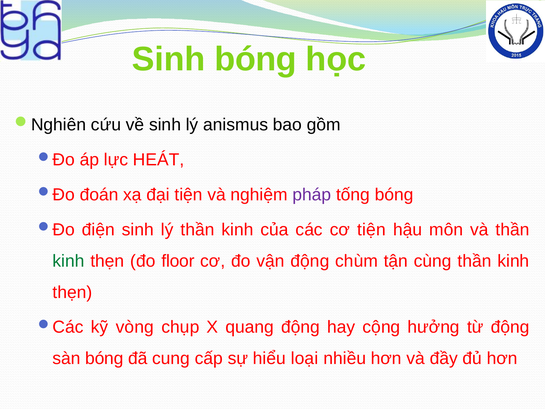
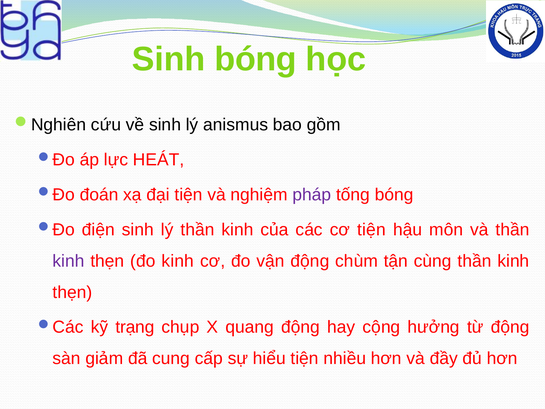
kinh colour: green -> purple (69, 261)
đo floor: floor -> kinh (178, 261)
vòng: vòng -> trạng (135, 327)
sàn bóng: bóng -> giảm (104, 358)
hiểu loại: loại -> tiện (305, 358)
